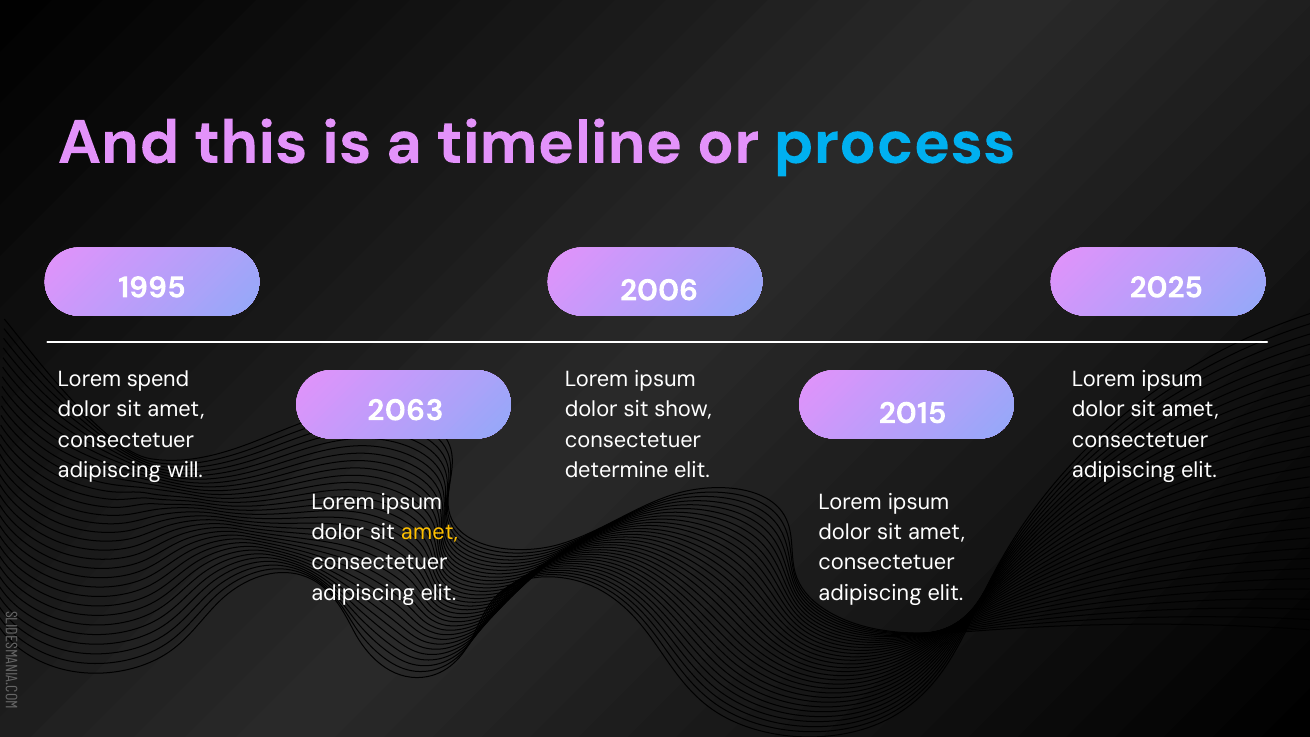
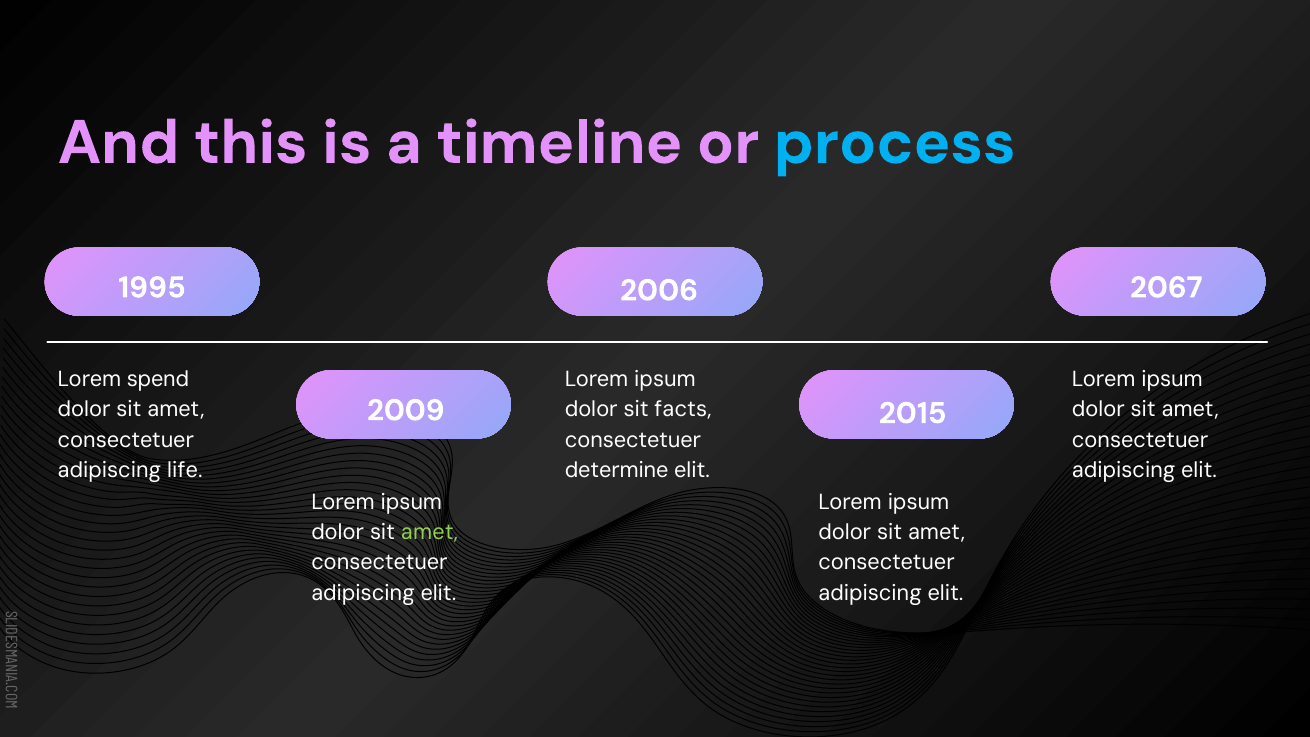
2025: 2025 -> 2067 (1166, 287)
2063: 2063 -> 2009 (406, 410)
show: show -> facts (683, 410)
will: will -> life (185, 470)
amet colour: yellow -> light green (429, 533)
